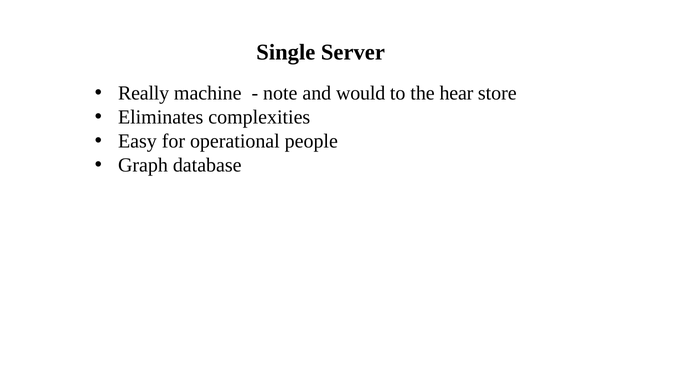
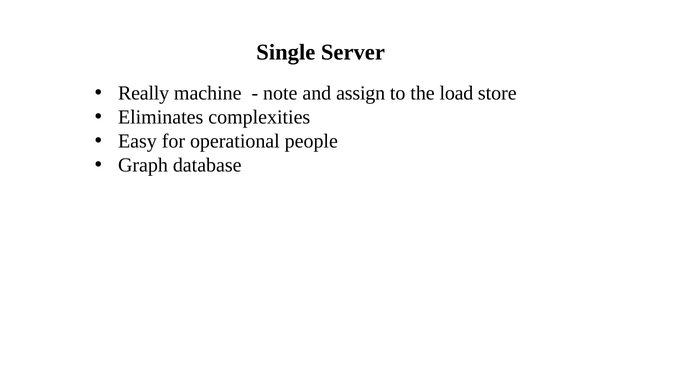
would: would -> assign (361, 93)
hear: hear -> load (456, 93)
